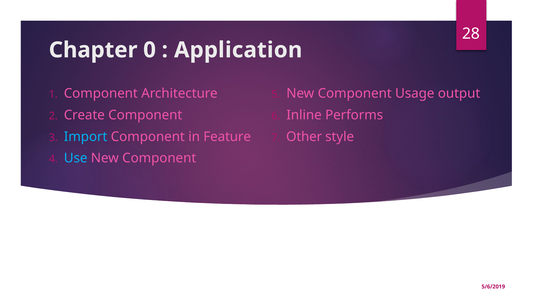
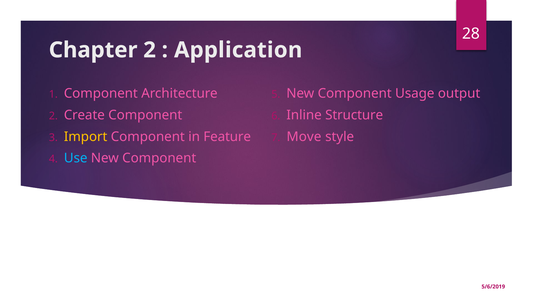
Chapter 0: 0 -> 2 (150, 50)
Performs: Performs -> Structure (354, 115)
Import colour: light blue -> yellow (86, 137)
Other: Other -> Move (304, 137)
